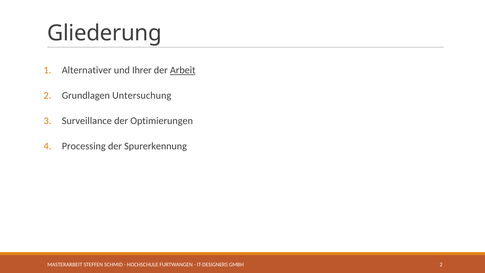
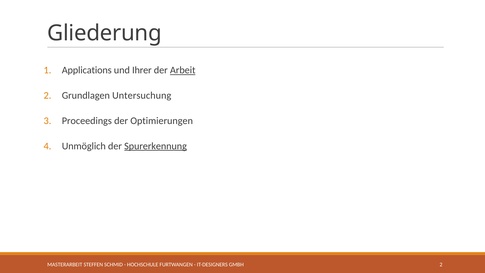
Alternativer: Alternativer -> Applications (87, 70)
Surveillance: Surveillance -> Proceedings (87, 121)
Processing: Processing -> Unmöglich (84, 146)
Spurerkennung underline: none -> present (156, 146)
